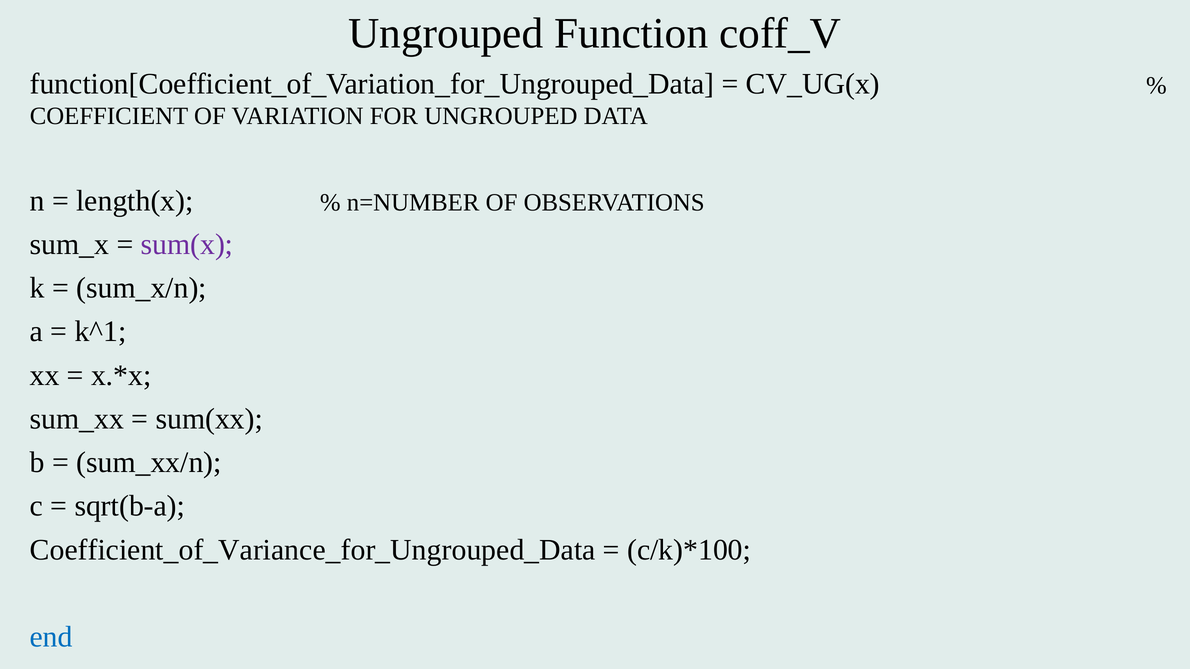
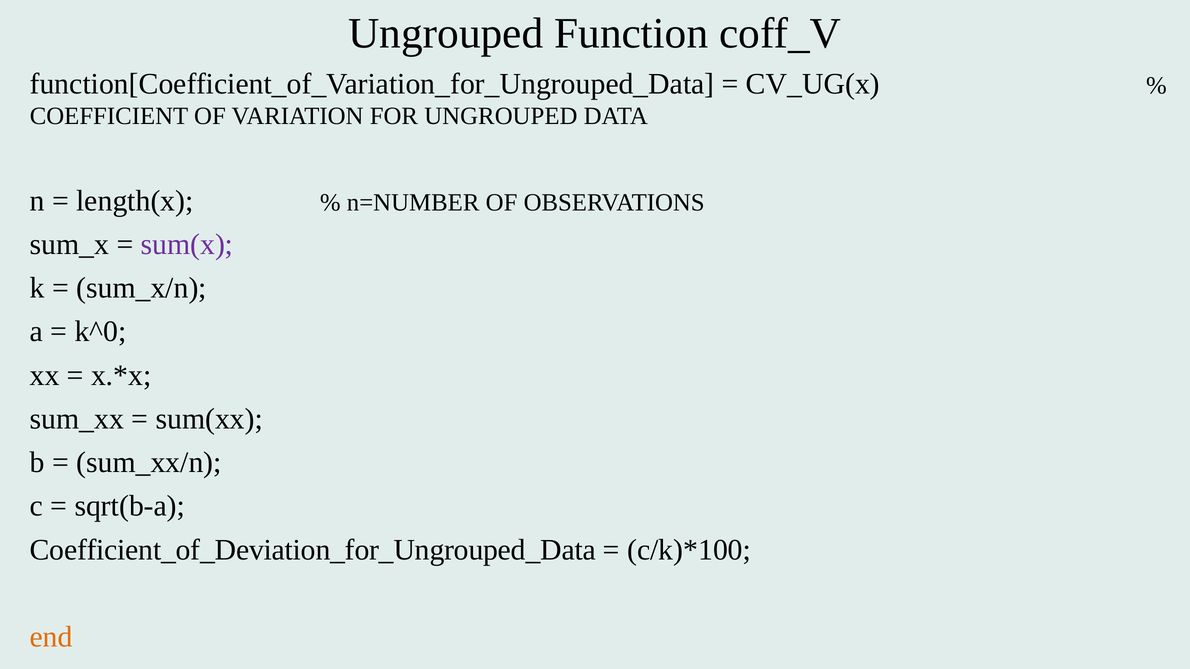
k^1: k^1 -> k^0 (101, 332)
Coefficient_of_Variance_for_Ungrouped_Data: Coefficient_of_Variance_for_Ungrouped_Data -> Coefficient_of_Deviation_for_Ungrouped_Data (313, 550)
end colour: blue -> orange (51, 637)
